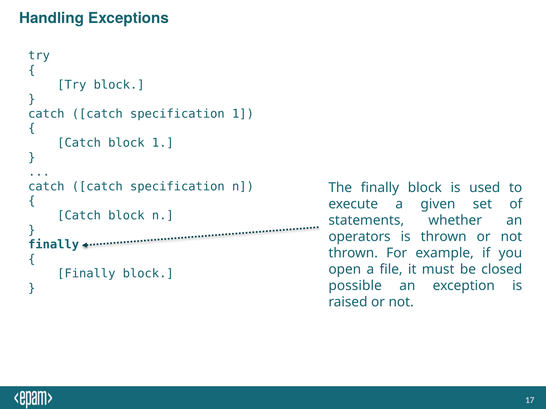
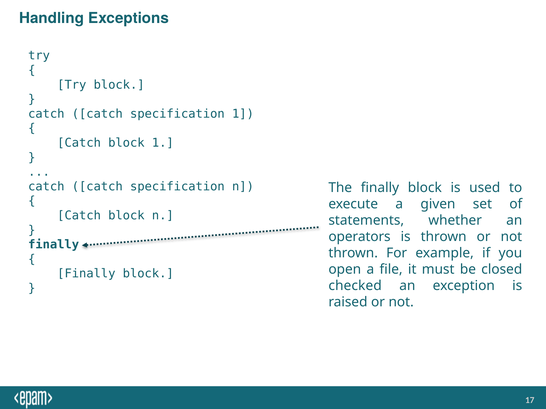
possible: possible -> checked (355, 286)
